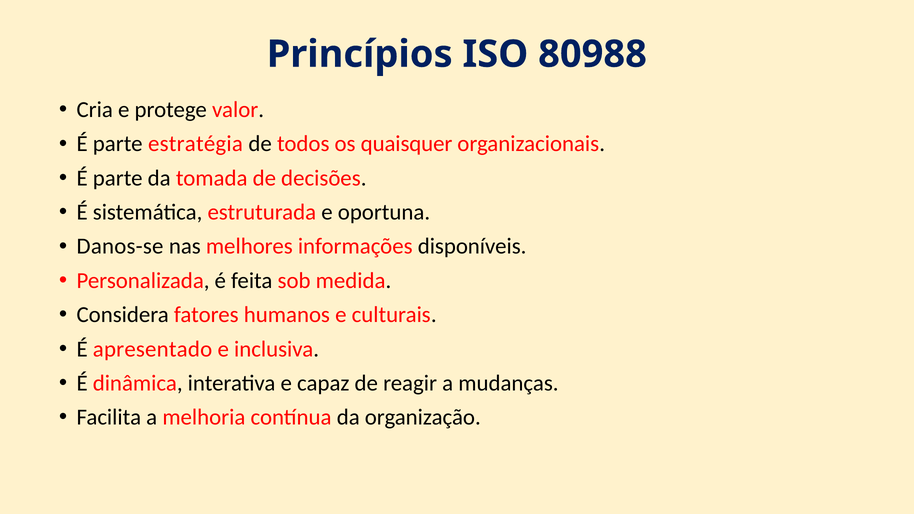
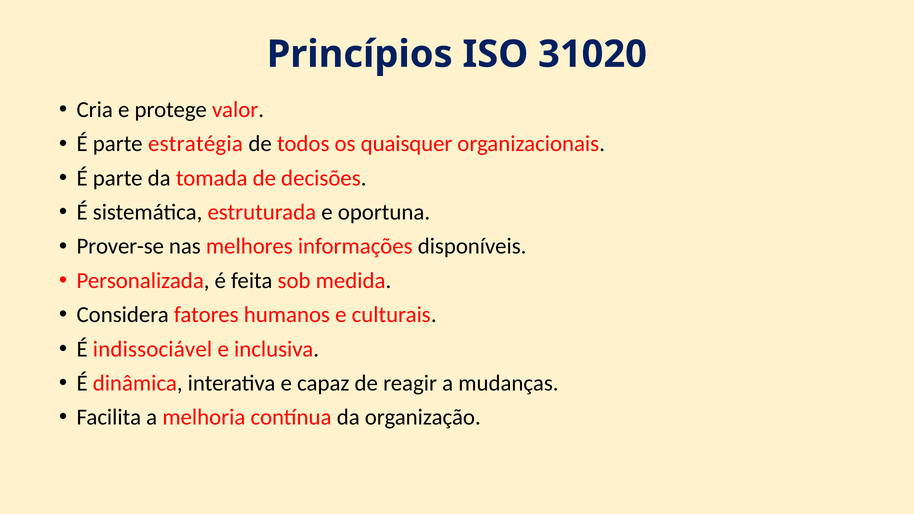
80988: 80988 -> 31020 (593, 54)
Danos-se: Danos-se -> Prover-se (120, 246)
apresentado: apresentado -> indissociável (153, 349)
